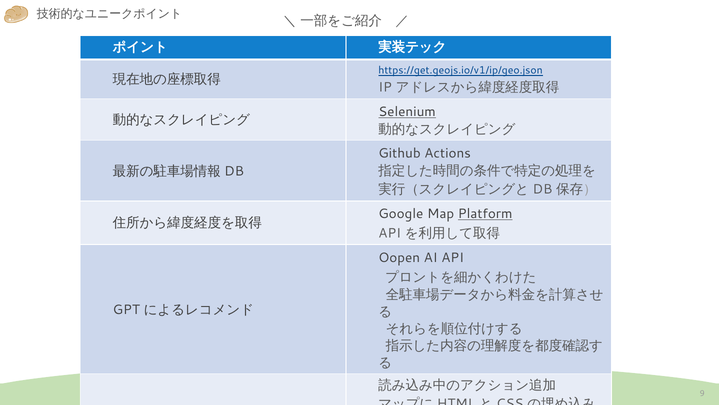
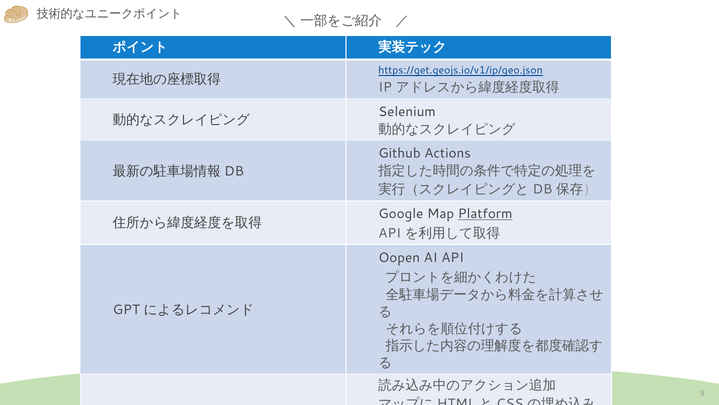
Selenium underline: present -> none (407, 112)
